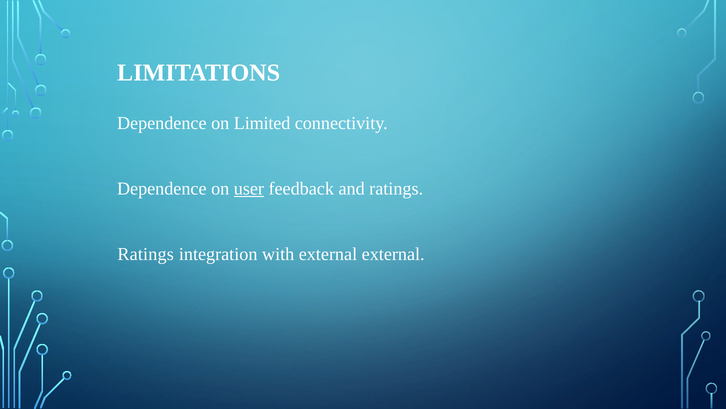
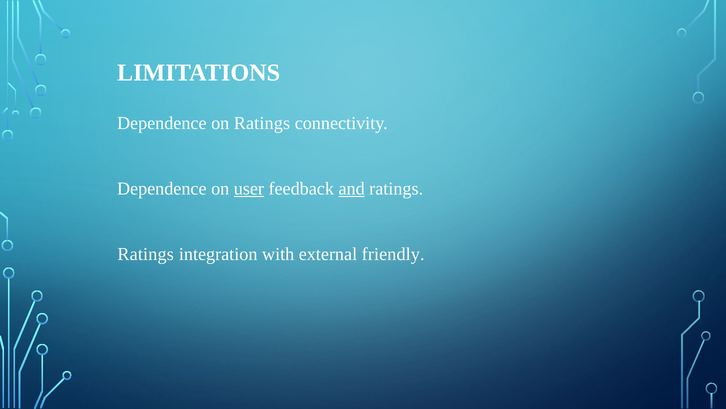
on Limited: Limited -> Ratings (262, 123)
and underline: none -> present (352, 188)
external external: external -> friendly (393, 254)
